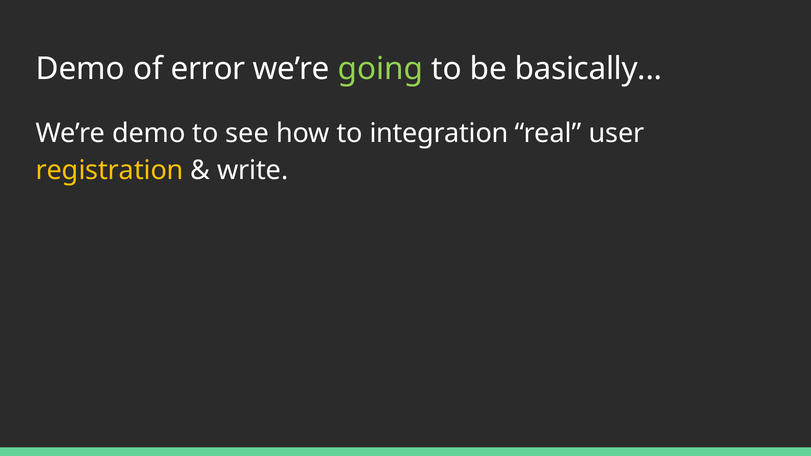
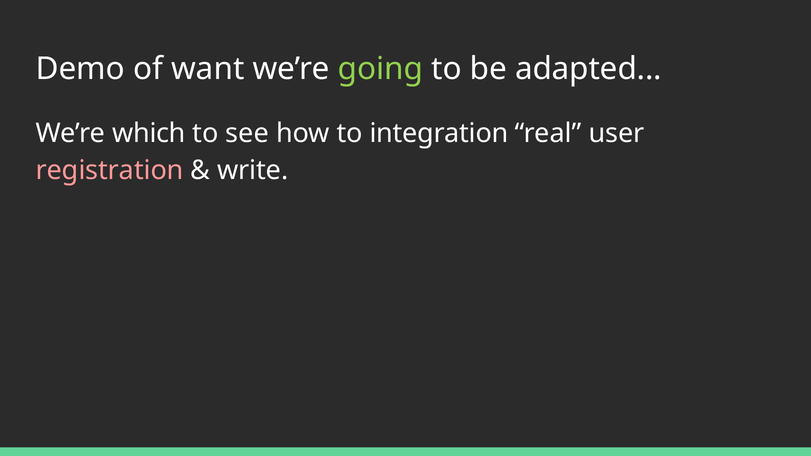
error: error -> want (208, 69)
basically: basically -> adapted (588, 69)
We’re demo: demo -> which (149, 133)
registration colour: yellow -> pink (110, 171)
